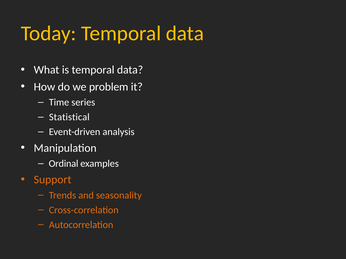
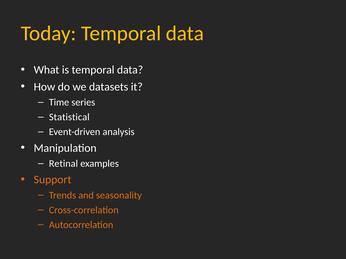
problem: problem -> datasets (109, 87)
Ordinal: Ordinal -> Retinal (63, 164)
